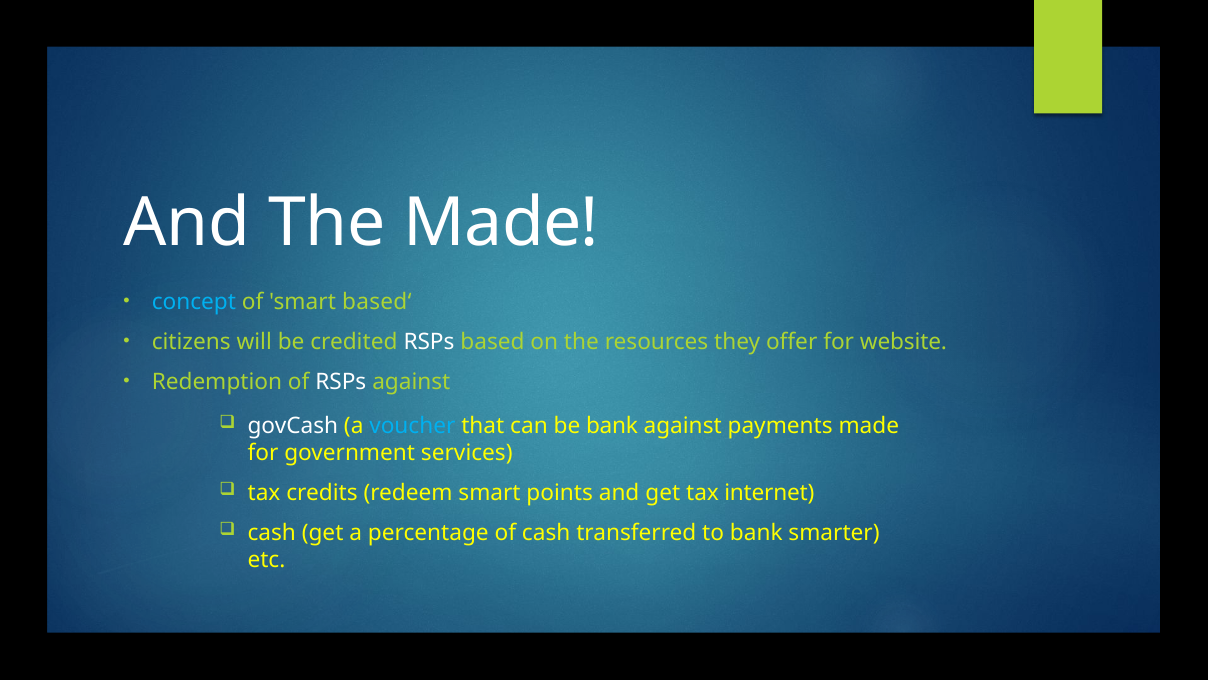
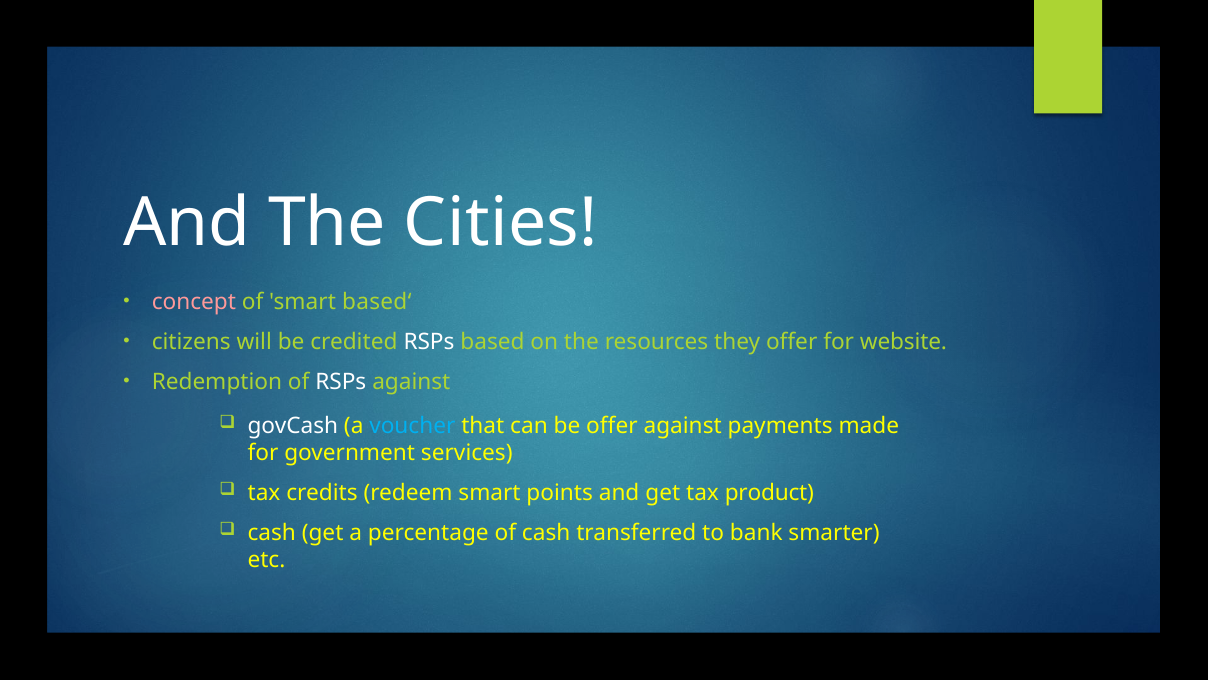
The Made: Made -> Cities (501, 223)
concept colour: light blue -> pink (194, 302)
be bank: bank -> offer (612, 426)
internet: internet -> product (769, 493)
